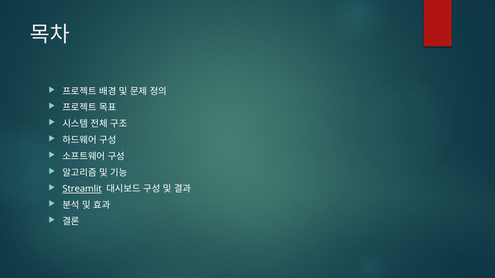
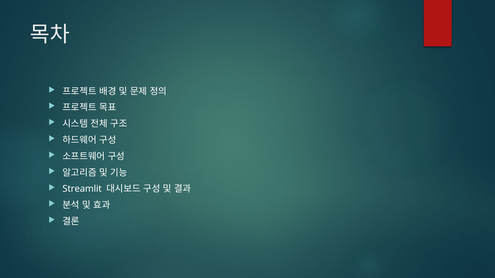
Streamlit underline: present -> none (82, 189)
